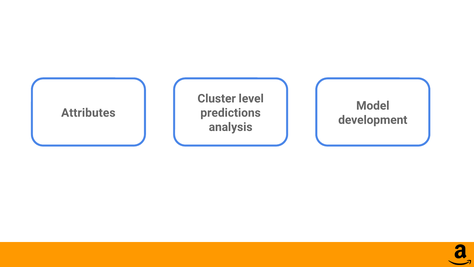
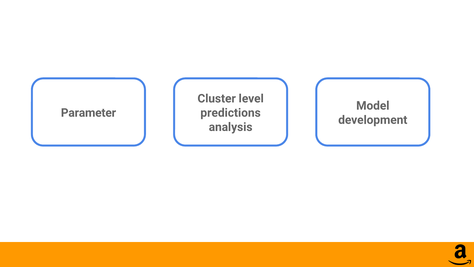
Attributes: Attributes -> Parameter (88, 113)
